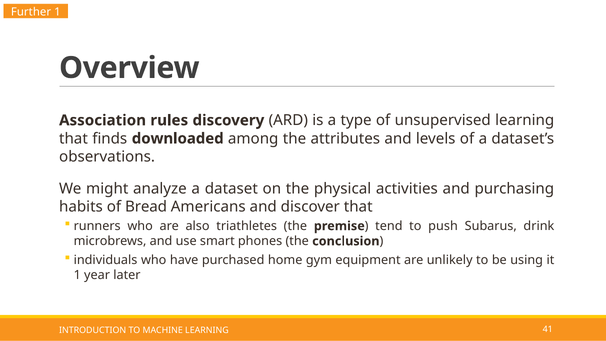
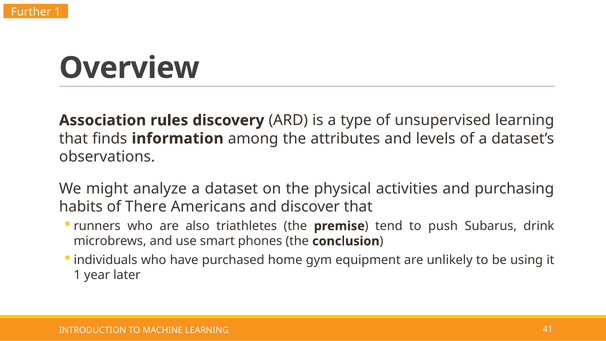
downloaded: downloaded -> information (178, 138)
Bread: Bread -> There (146, 207)
